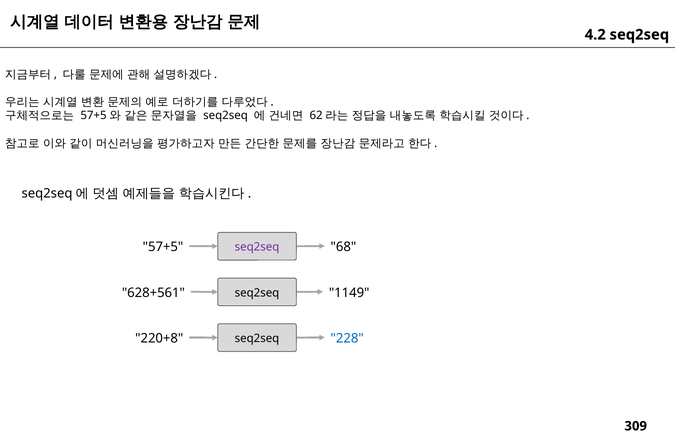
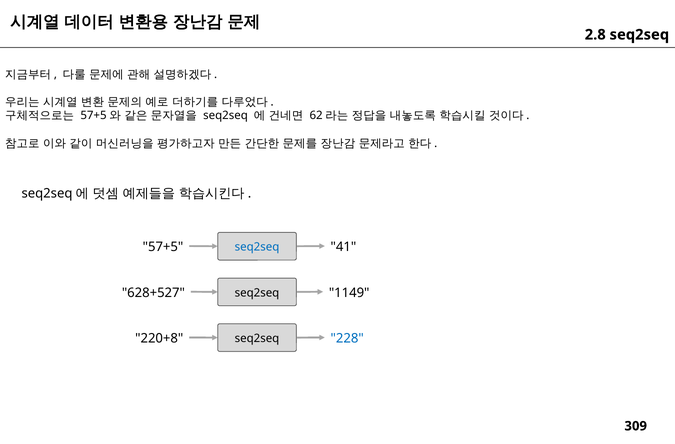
4.2: 4.2 -> 2.8 (595, 35)
68: 68 -> 41 (343, 247)
seq2seq colour: purple -> blue (257, 247)
628+561: 628+561 -> 628+527 (153, 292)
